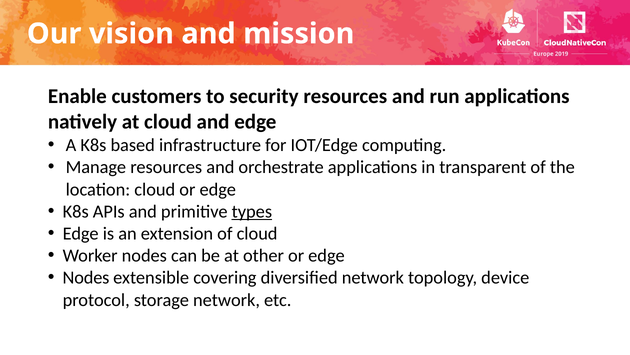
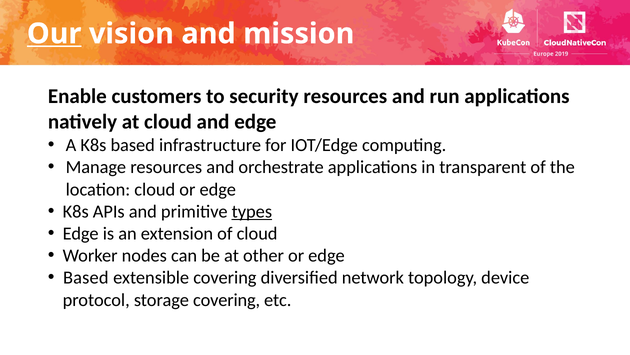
Our underline: none -> present (54, 34)
Nodes: Nodes -> Based (86, 277)
storage network: network -> covering (227, 299)
